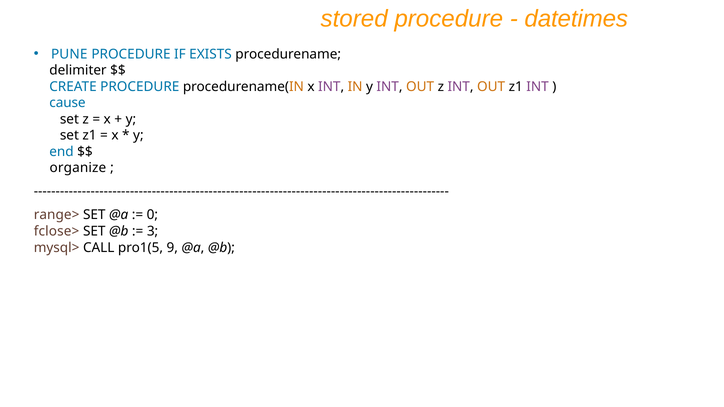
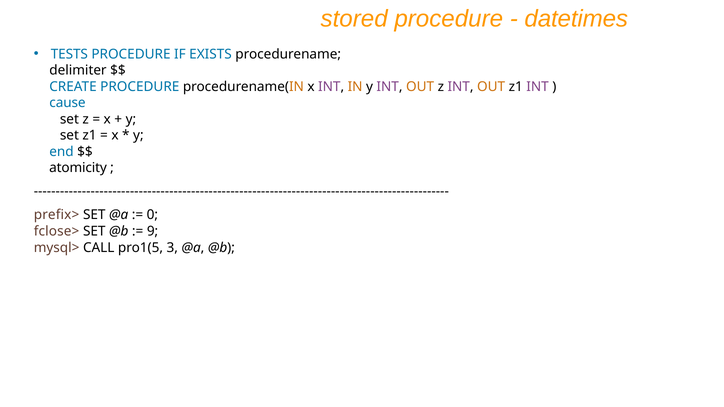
PUNE: PUNE -> TESTS (69, 54)
organize: organize -> atomicity (78, 168)
range>: range> -> prefix> (57, 215)
3: 3 -> 9 (153, 231)
9: 9 -> 3 (172, 248)
